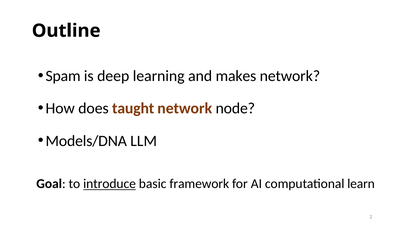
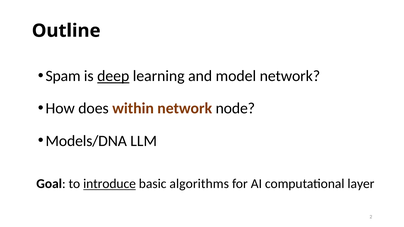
deep underline: none -> present (113, 76)
makes: makes -> model (236, 76)
taught: taught -> within (133, 109)
framework: framework -> algorithms (199, 184)
learn: learn -> layer (361, 184)
